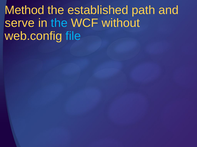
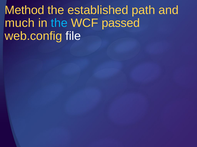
serve: serve -> much (20, 23)
without: without -> passed (121, 23)
file colour: light blue -> white (73, 36)
